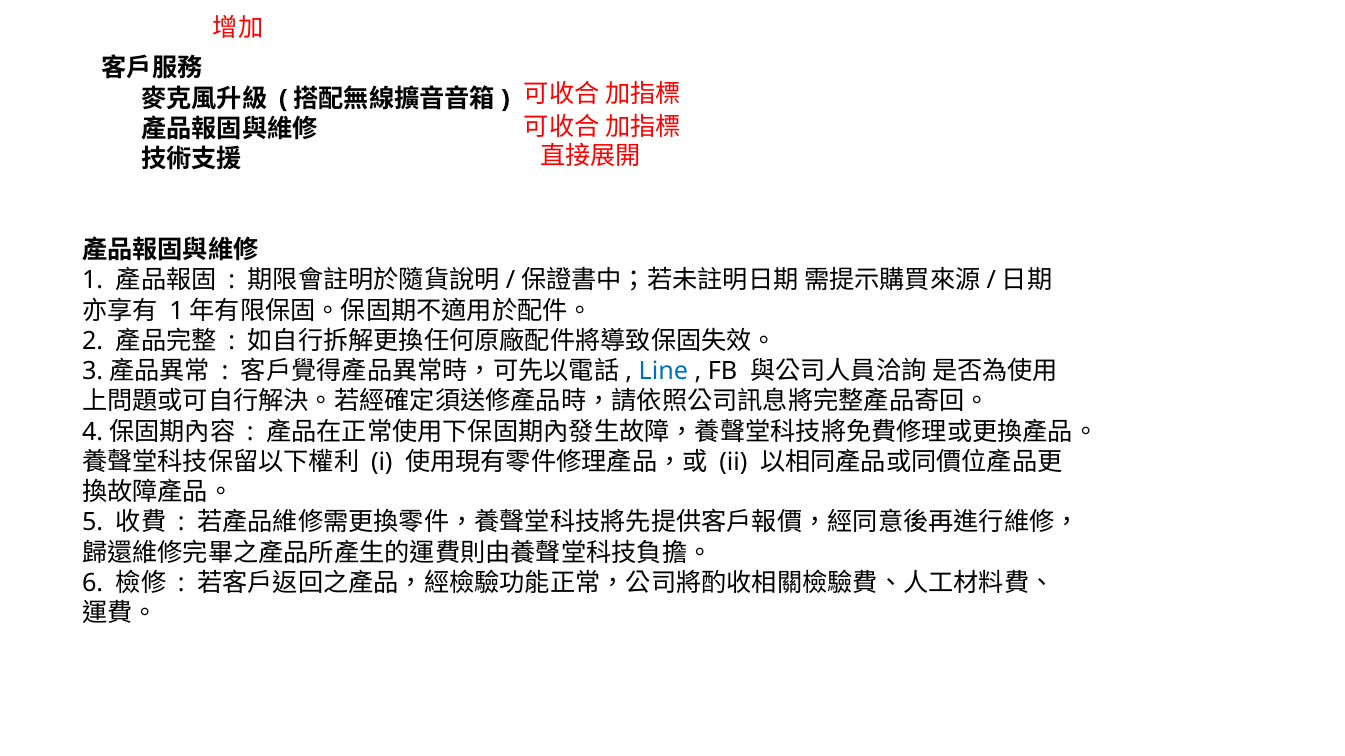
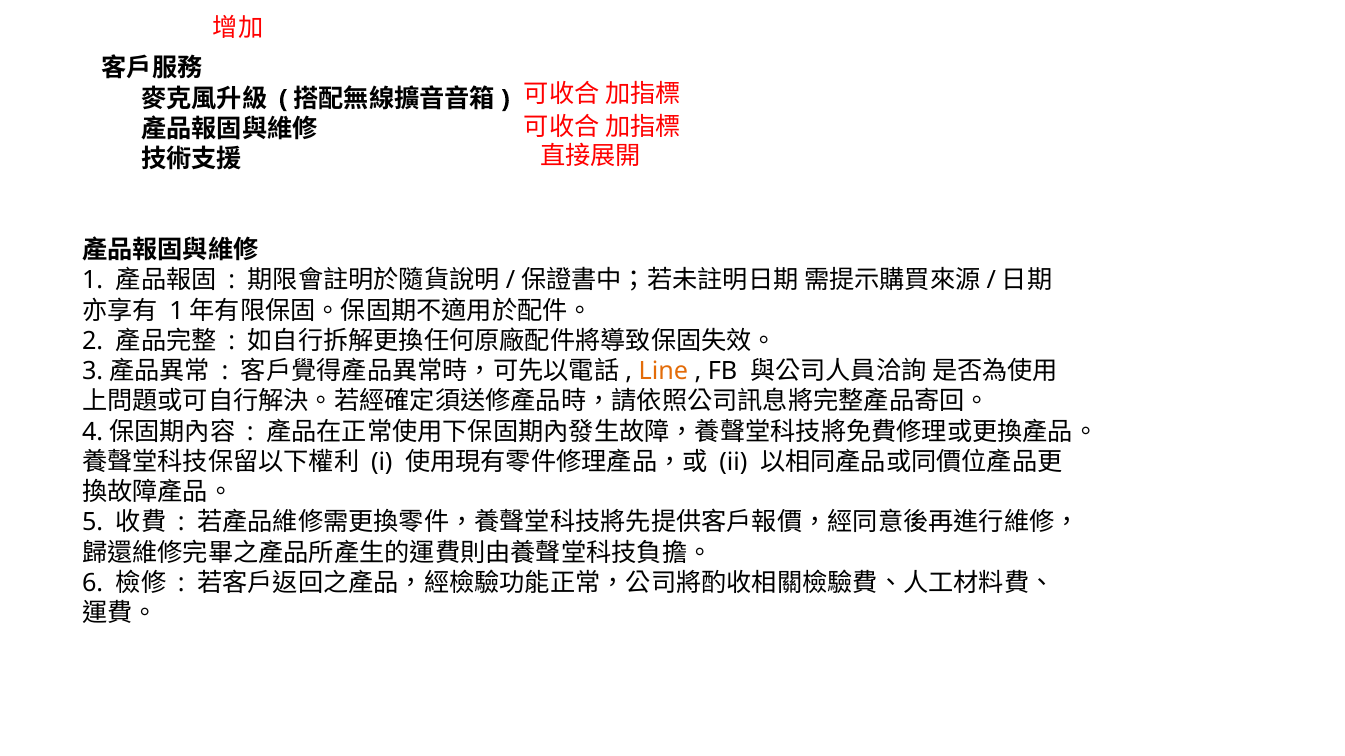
Line colour: blue -> orange (663, 372)
